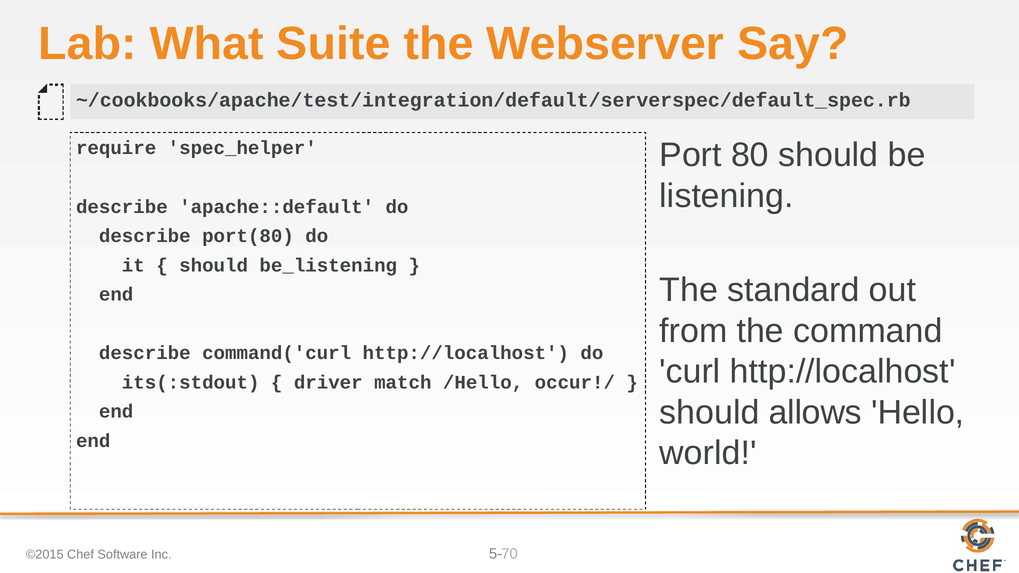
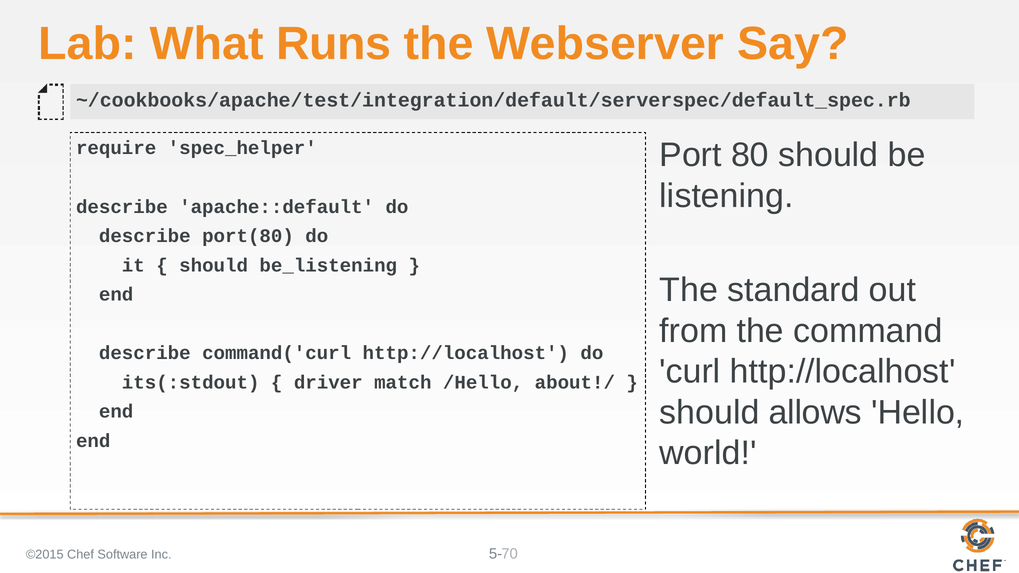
Suite: Suite -> Runs (334, 44)
occur!/: occur!/ -> about!/ (575, 383)
